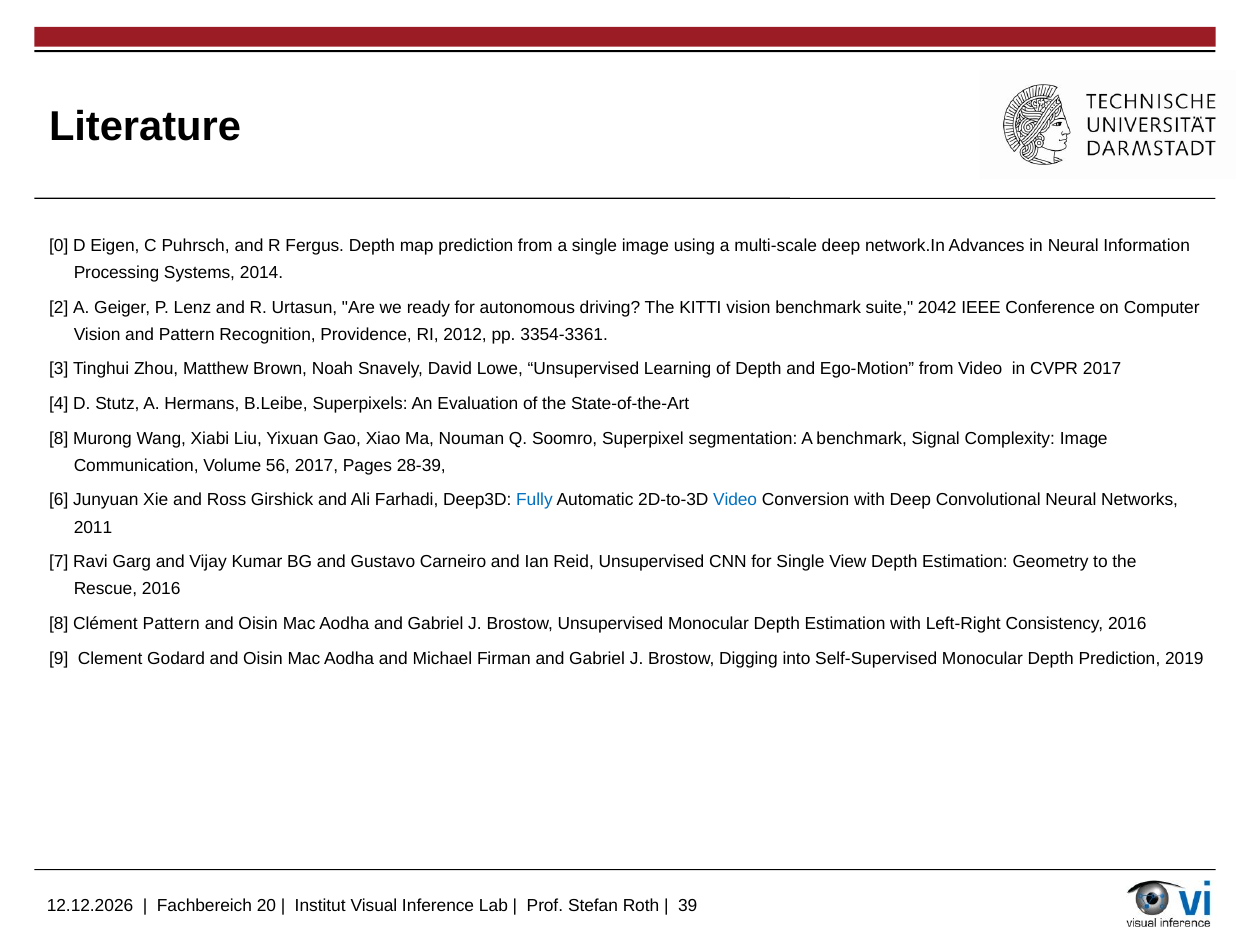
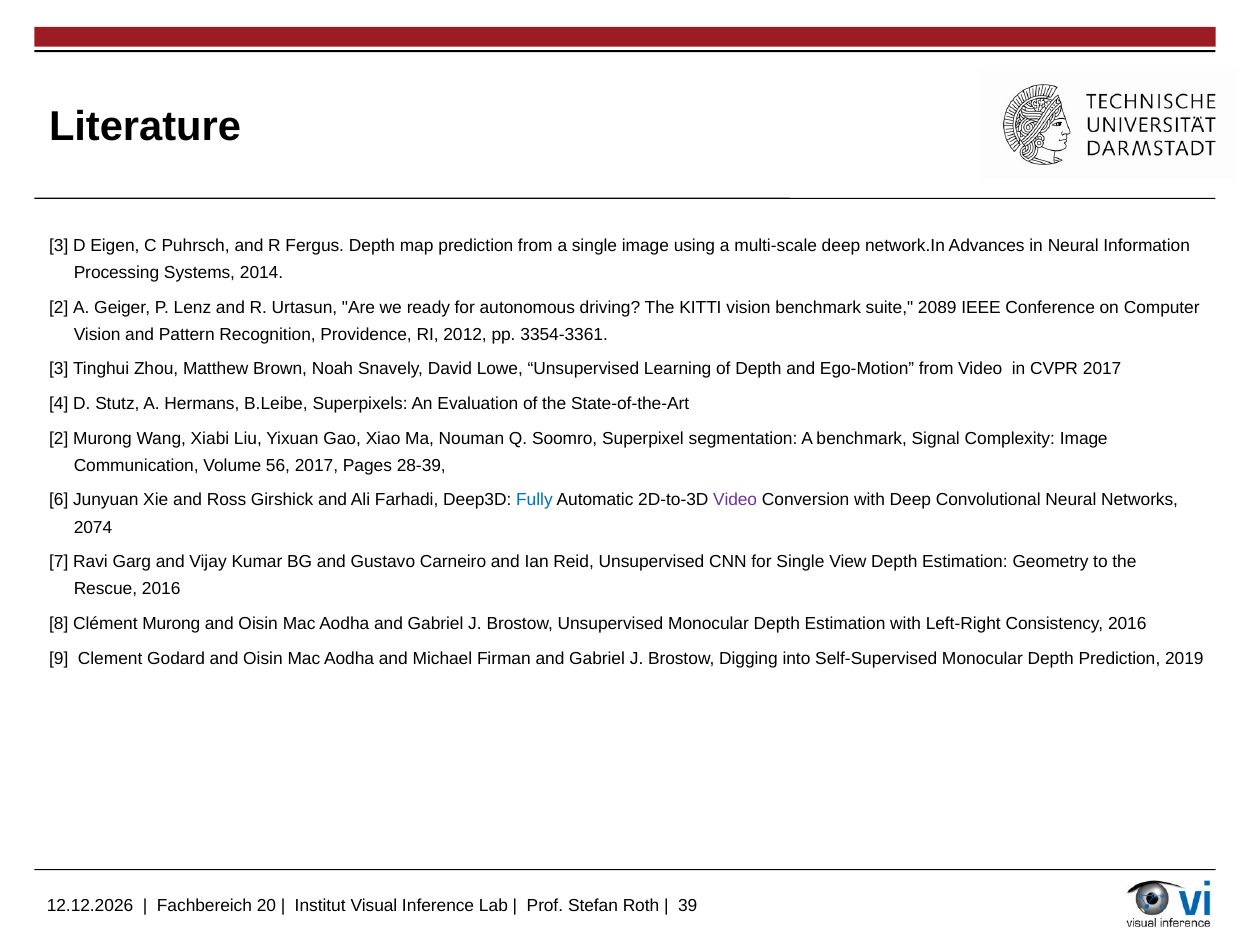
0: 0 -> 3 (59, 246)
2042: 2042 -> 2089 (937, 307)
8: 8 -> 2 (59, 438)
Video colour: blue -> purple (735, 500)
2011: 2011 -> 2074 (93, 527)
Clément Pattern: Pattern -> Murong (171, 623)
